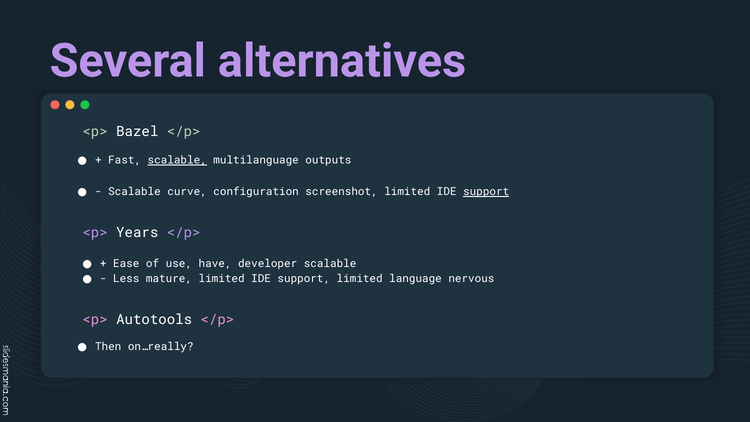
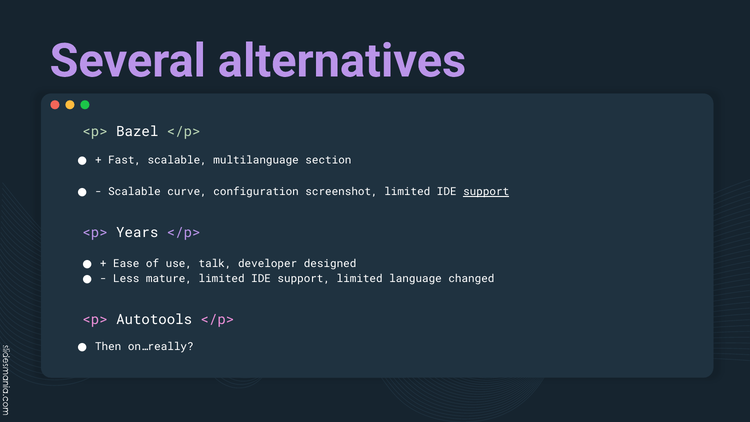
scalable underline: present -> none (177, 160)
outputs: outputs -> section (328, 160)
have: have -> talk (215, 264)
developer scalable: scalable -> designed (330, 264)
nervous: nervous -> changed (471, 279)
